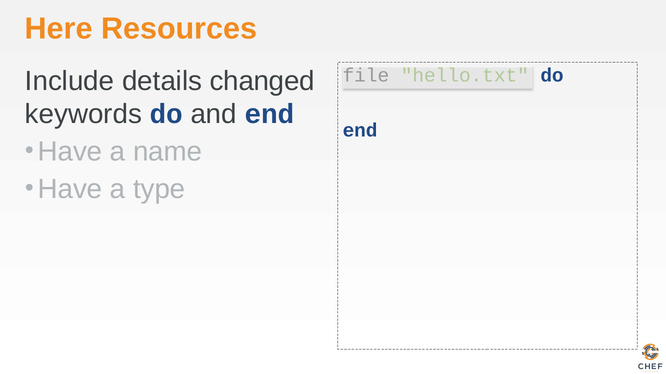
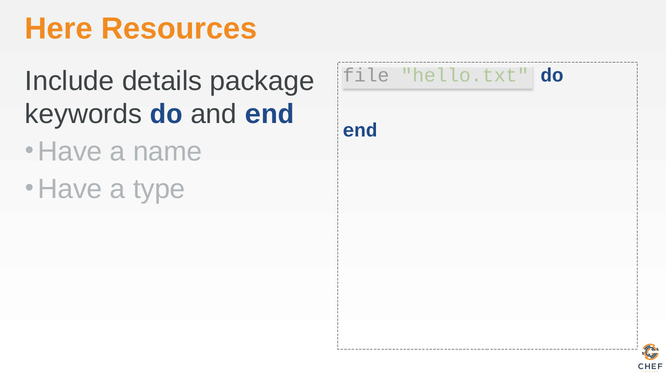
changed: changed -> package (262, 81)
